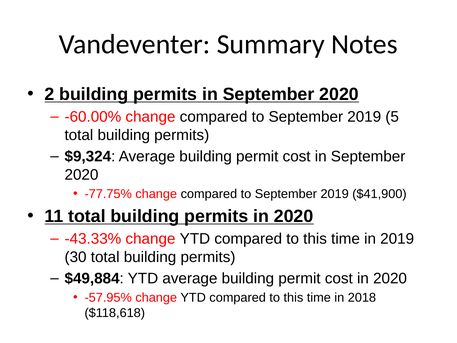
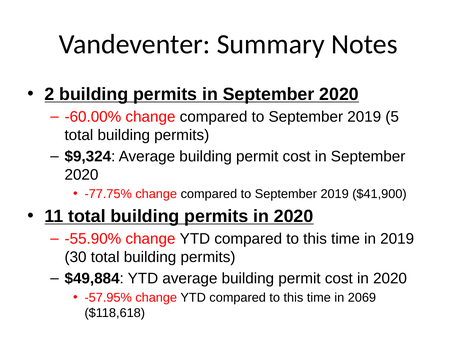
-43.33%: -43.33% -> -55.90% (93, 239)
2018: 2018 -> 2069 (362, 297)
